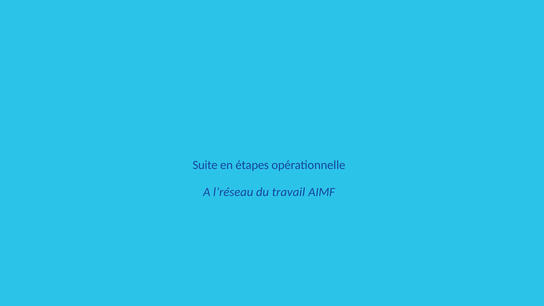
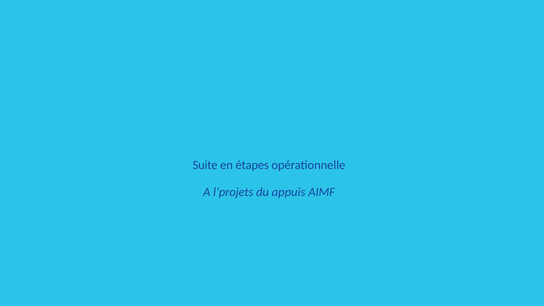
l’réseau: l’réseau -> l’projets (233, 192)
travail: travail -> appuis (289, 192)
